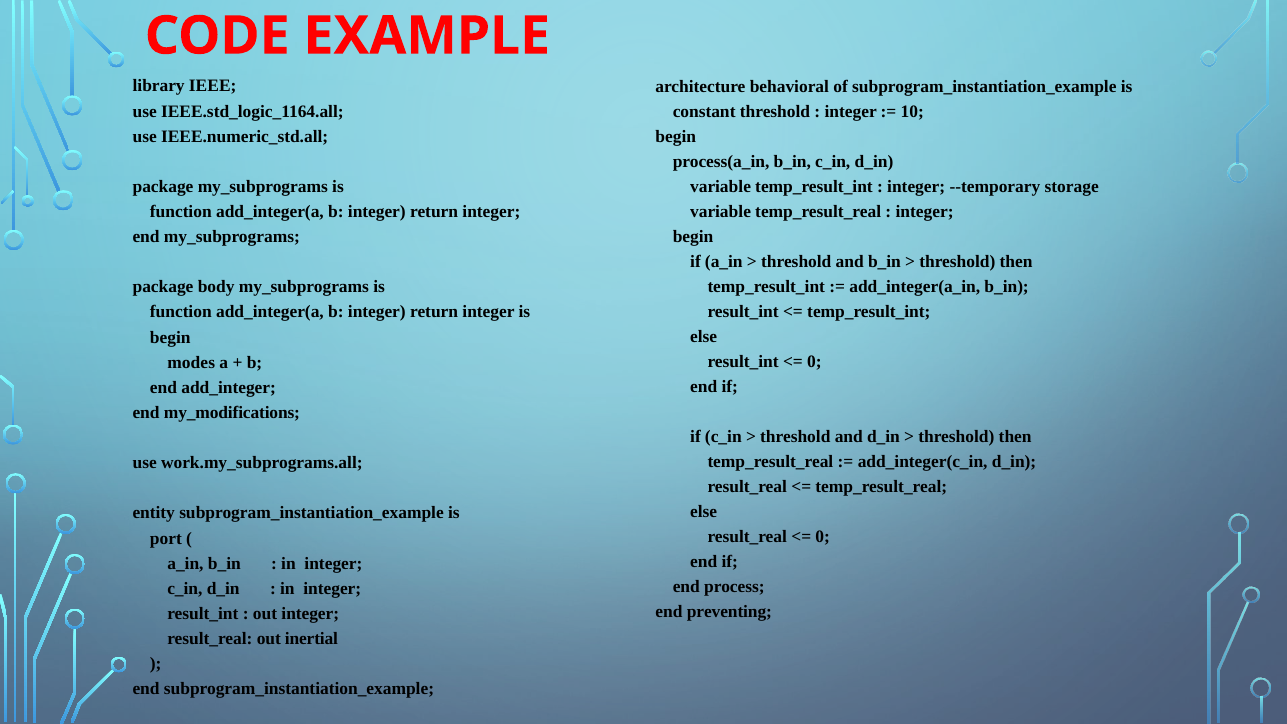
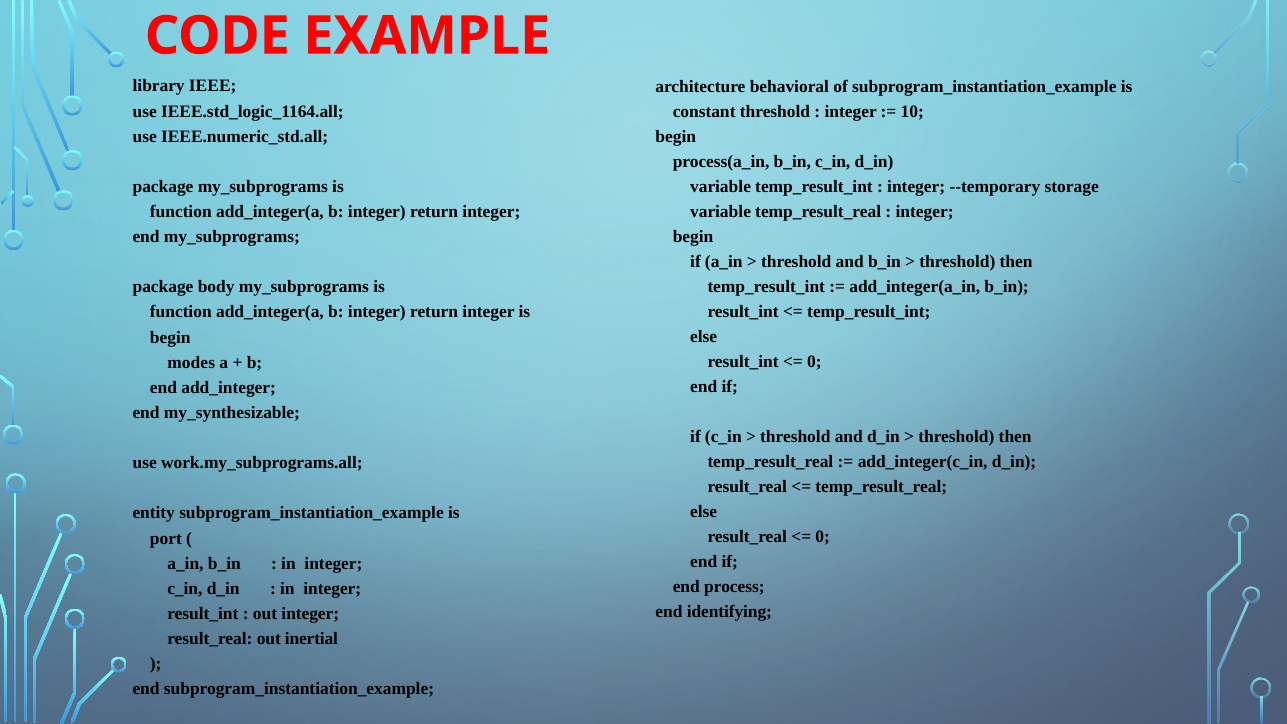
my_modifications: my_modifications -> my_synthesizable (232, 413)
preventing: preventing -> identifying (729, 611)
